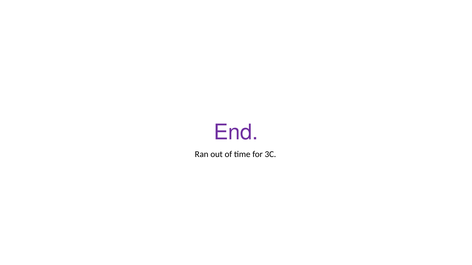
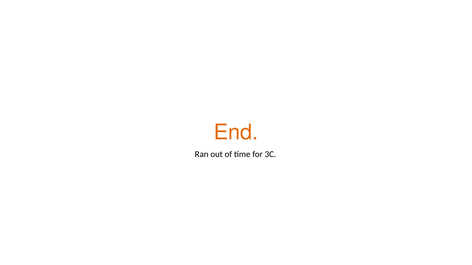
End colour: purple -> orange (236, 133)
